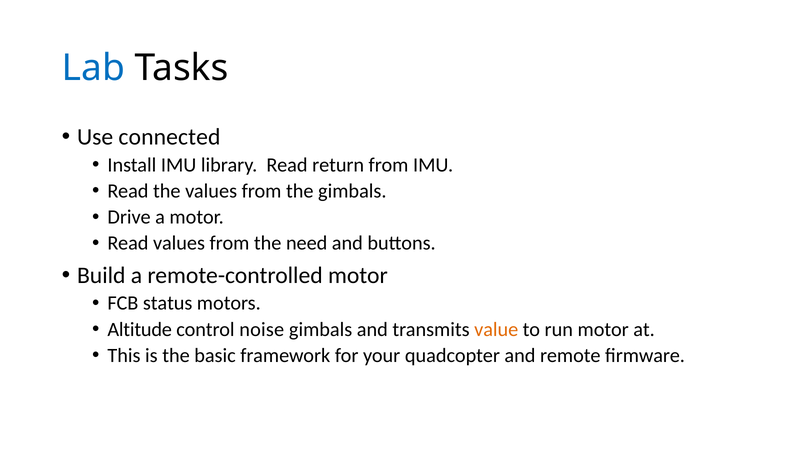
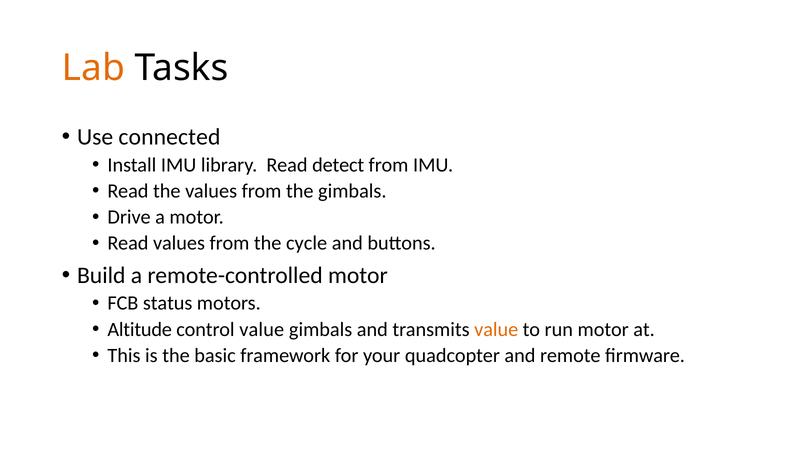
Lab colour: blue -> orange (93, 68)
return: return -> detect (338, 165)
need: need -> cycle (307, 243)
control noise: noise -> value (262, 329)
